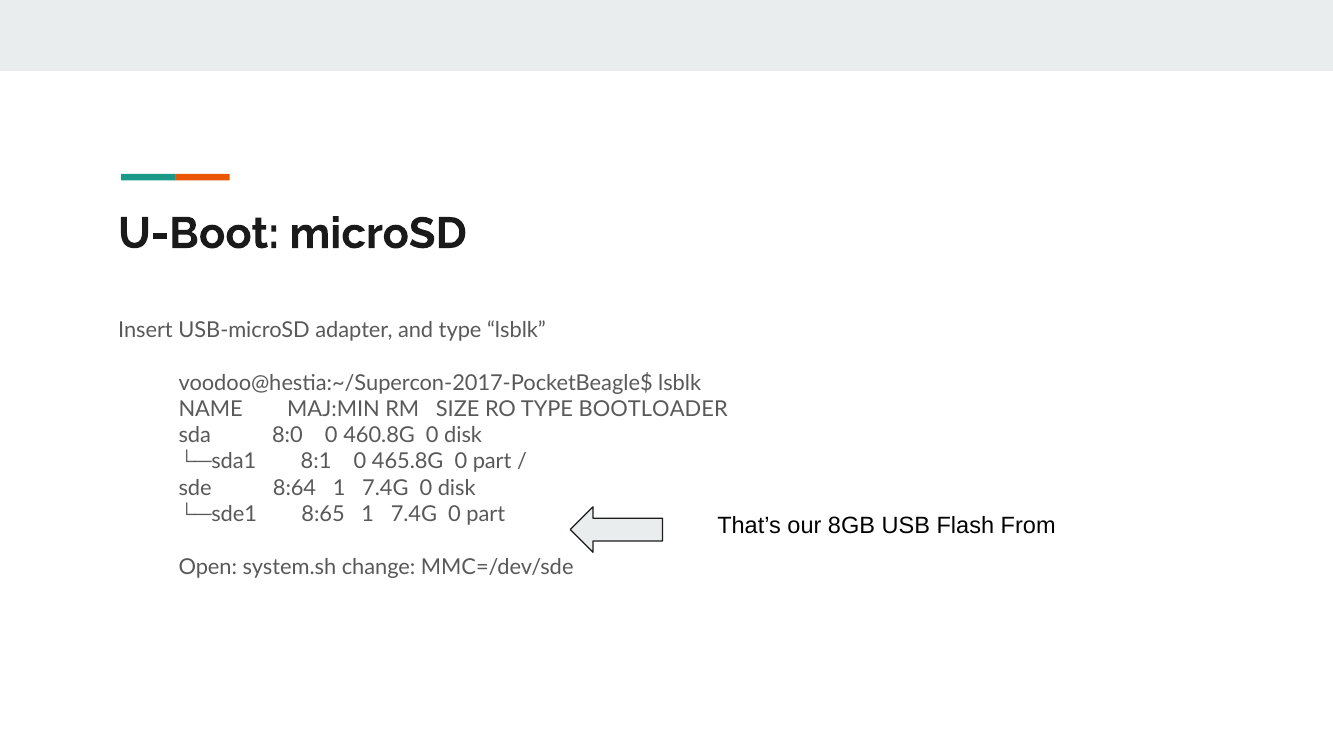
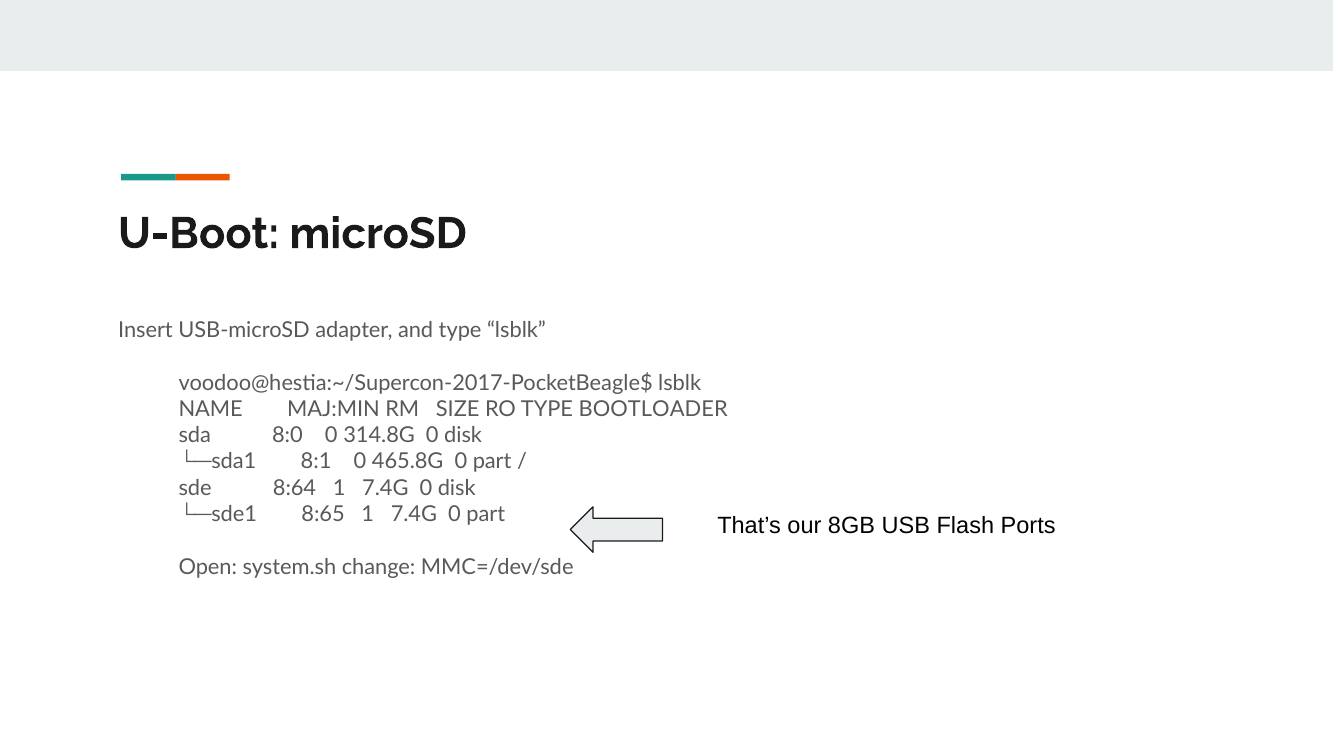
460.8G: 460.8G -> 314.8G (379, 435)
From: From -> Ports (1028, 525)
